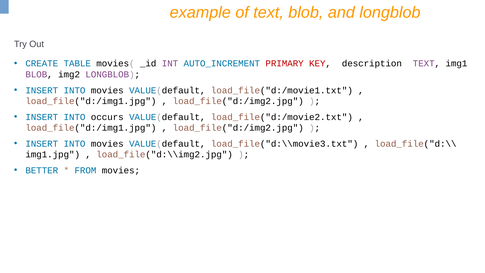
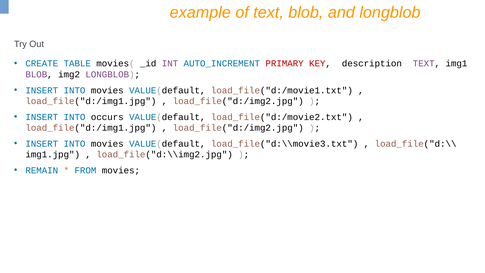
BETTER: BETTER -> REMAIN (42, 170)
